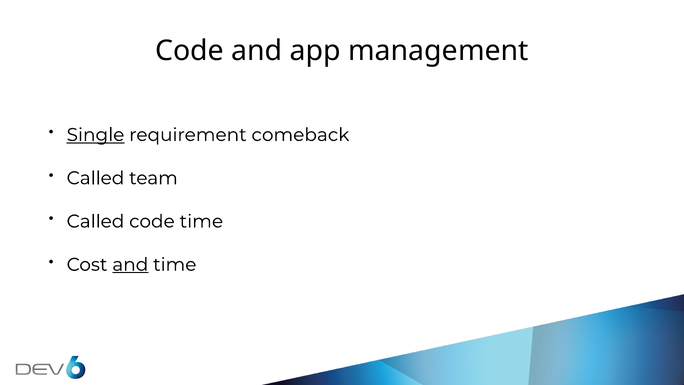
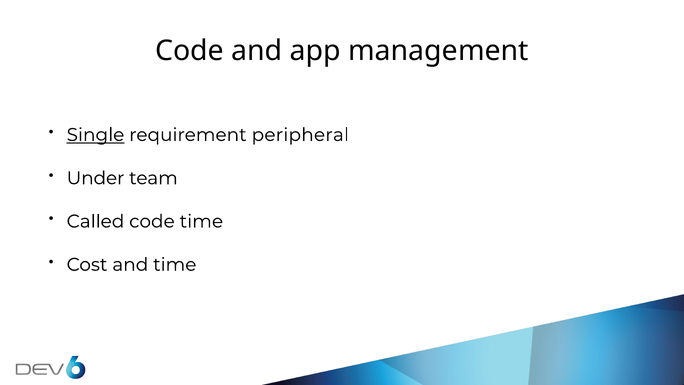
comeback: comeback -> peripheral (300, 135)
Called: Called -> Under (96, 178)
and underline: present -> none (130, 265)
